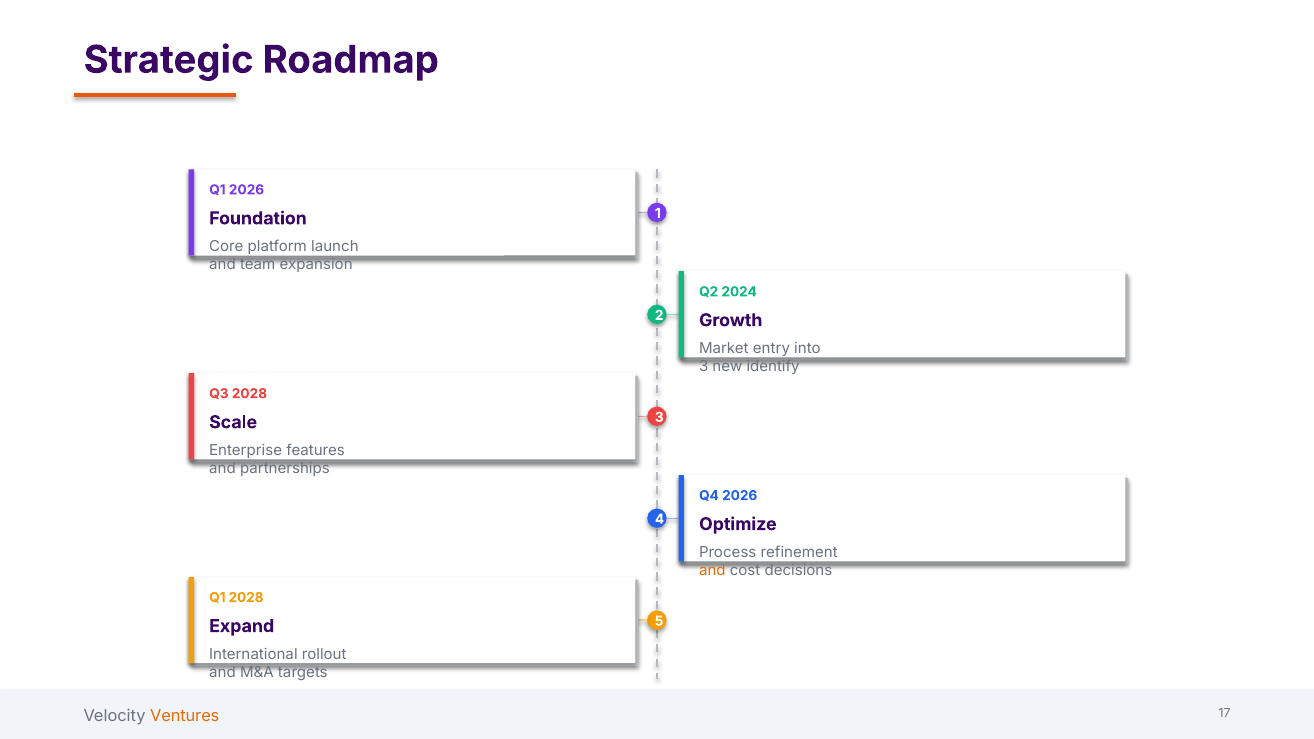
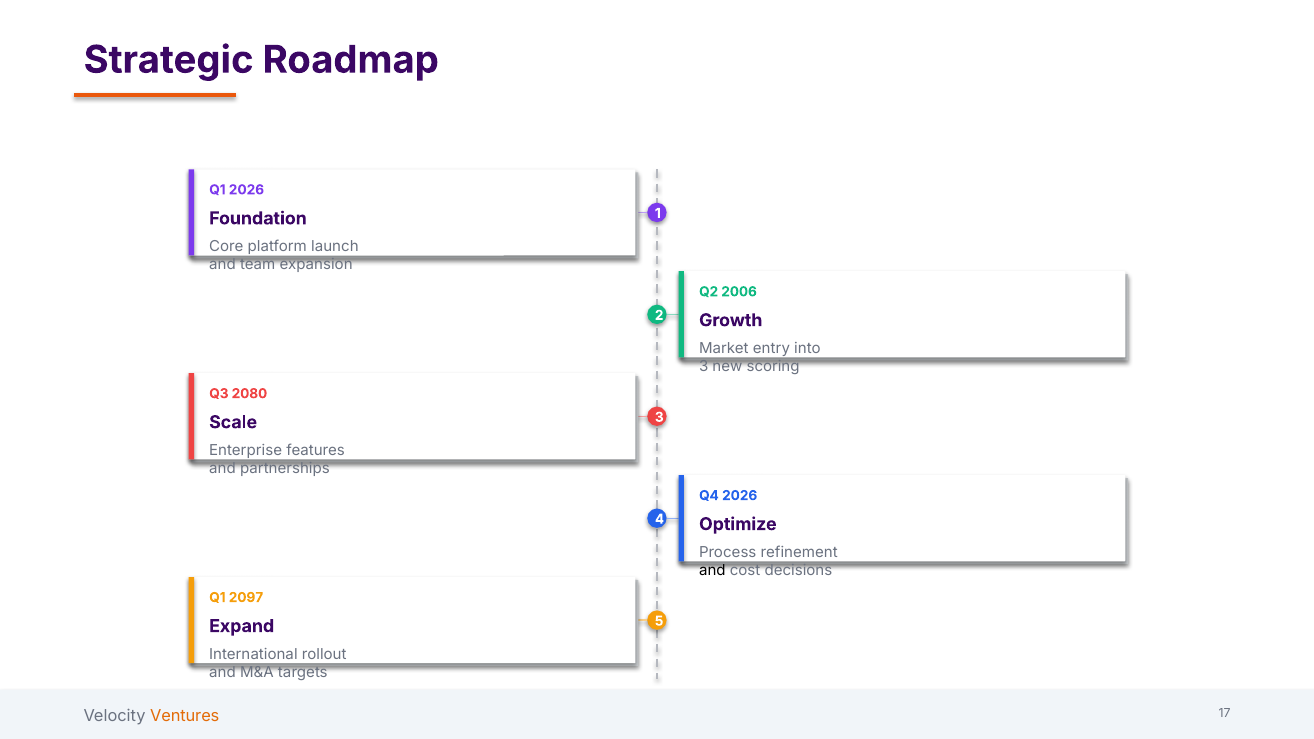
2024: 2024 -> 2006 (739, 292)
identify: identify -> scoring (773, 367)
Q3 2028: 2028 -> 2080 (249, 394)
and colour: orange -> black (712, 571)
Q1 2028: 2028 -> 2097 (246, 598)
